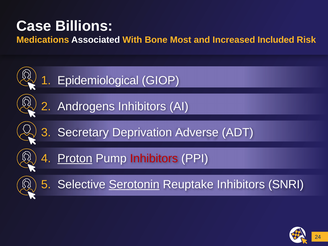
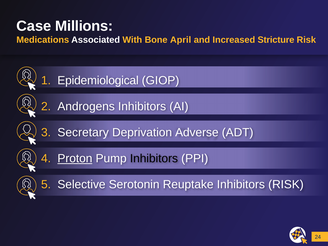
Billions: Billions -> Millions (84, 26)
Most: Most -> April (181, 40)
Included: Included -> Stricture (276, 40)
Inhibitors colour: red -> black (154, 158)
Serotonin underline: present -> none (134, 185)
Inhibitors SNRI: SNRI -> RISK (286, 185)
